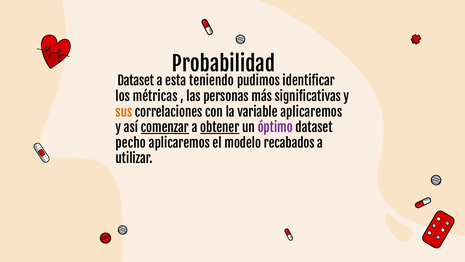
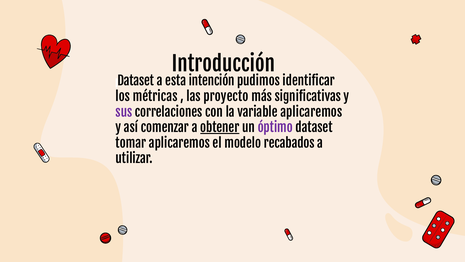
Probabilidad: Probabilidad -> Introducción (223, 65)
teniendo: teniendo -> intención (212, 81)
personas: personas -> proyecto (226, 97)
sus colour: orange -> purple (124, 112)
comenzar underline: present -> none (165, 128)
pecho: pecho -> tomar (131, 143)
